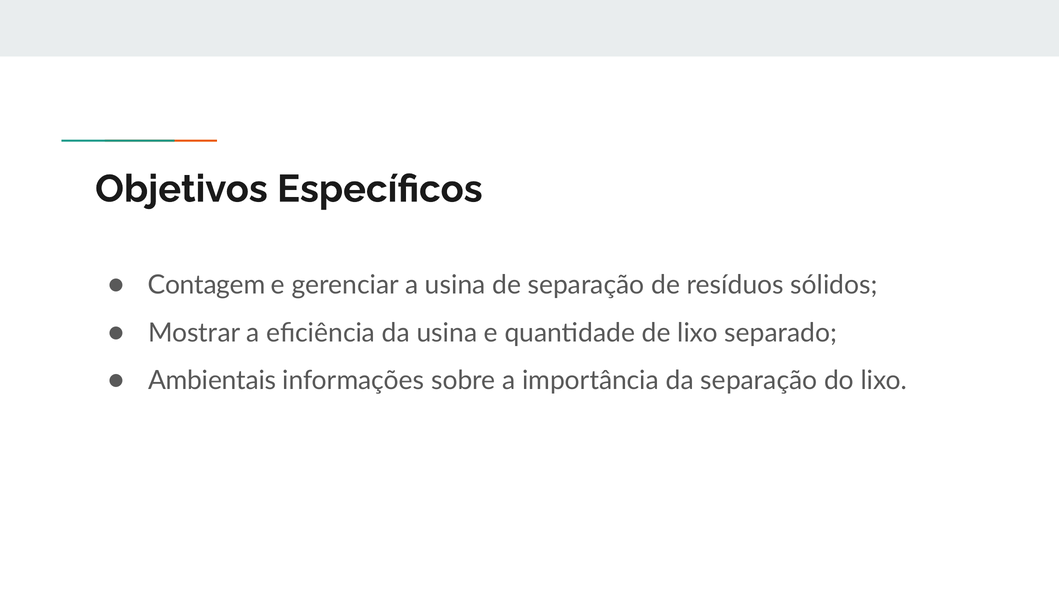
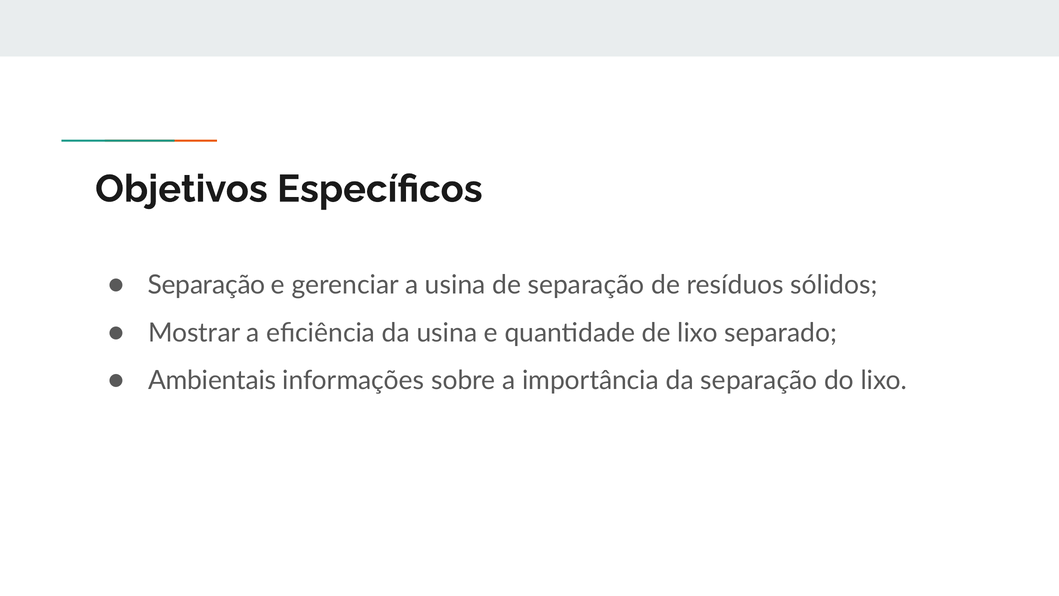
Contagem: Contagem -> Separação (207, 285)
